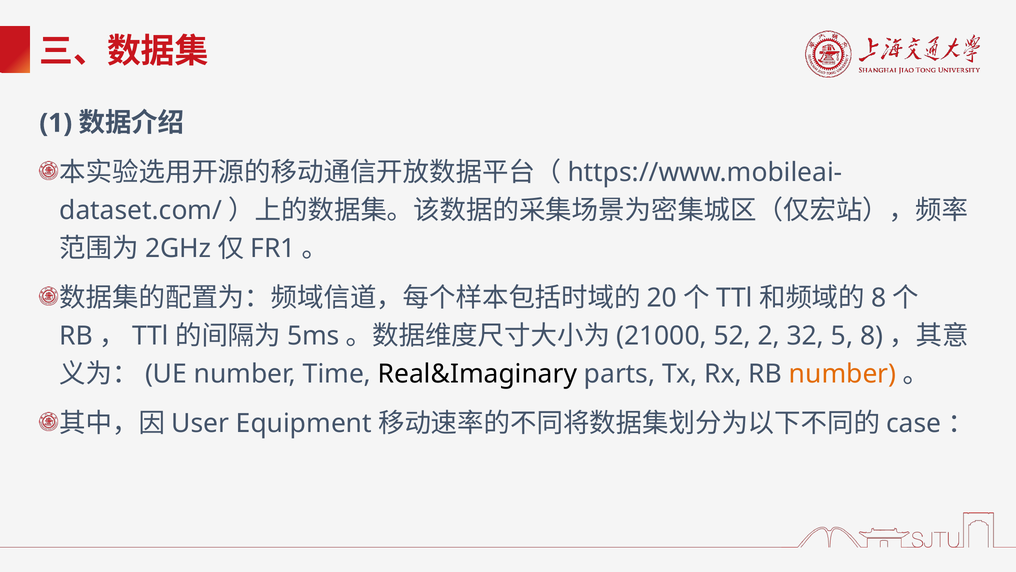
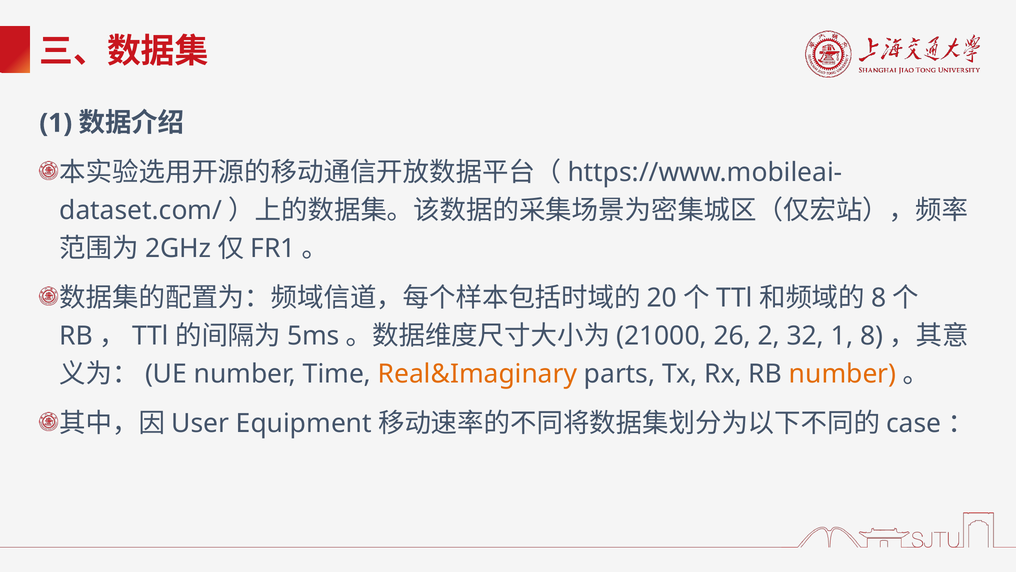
52: 52 -> 26 (732, 336)
32 5: 5 -> 1 (842, 336)
Real&Imaginary colour: black -> orange (478, 374)
